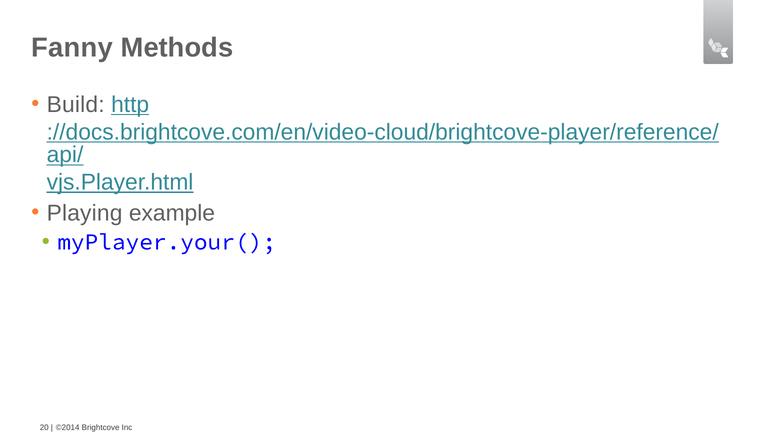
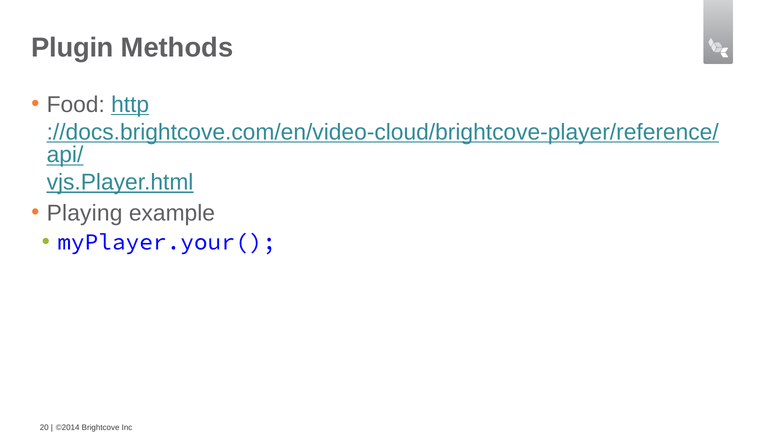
Fanny: Fanny -> Plugin (72, 48)
Build: Build -> Food (76, 105)
